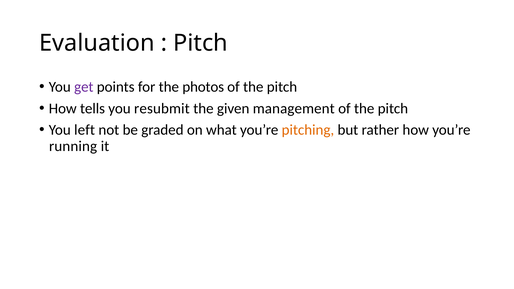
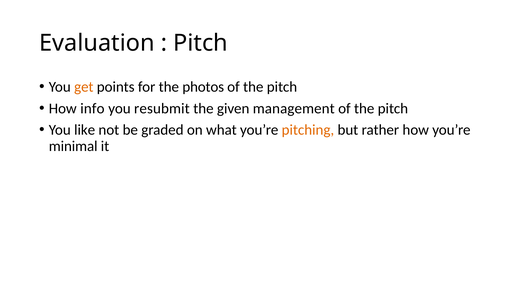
get colour: purple -> orange (84, 87)
tells: tells -> info (92, 108)
left: left -> like (85, 130)
running: running -> minimal (73, 146)
